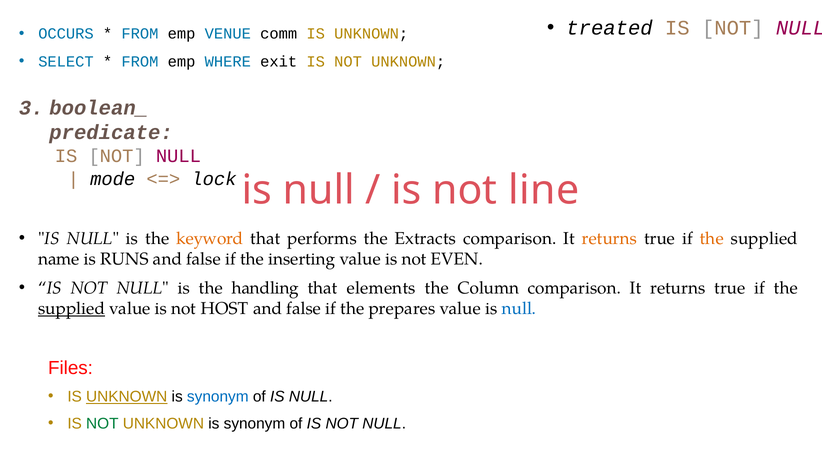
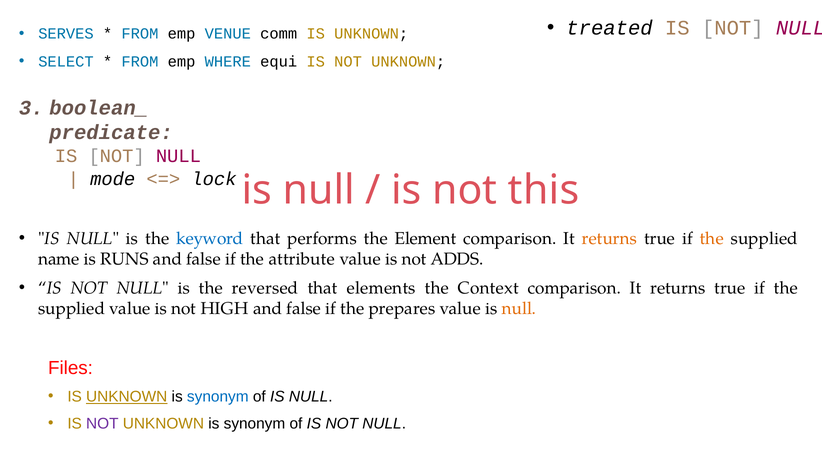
OCCURS: OCCURS -> SERVES (66, 34)
exit: exit -> equi (279, 61)
line: line -> this (544, 190)
keyword colour: orange -> blue (210, 238)
Extracts: Extracts -> Element (426, 238)
inserting: inserting -> attribute (302, 259)
EVEN: EVEN -> ADDS (457, 259)
handling: handling -> reversed (265, 288)
Column: Column -> Context (488, 288)
supplied underline: present -> none (72, 308)
HOST: HOST -> HIGH (224, 308)
null colour: blue -> orange (519, 308)
NOT colour: green -> purple (102, 423)
